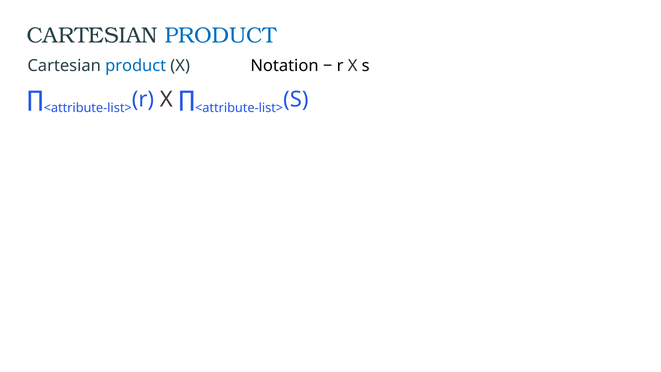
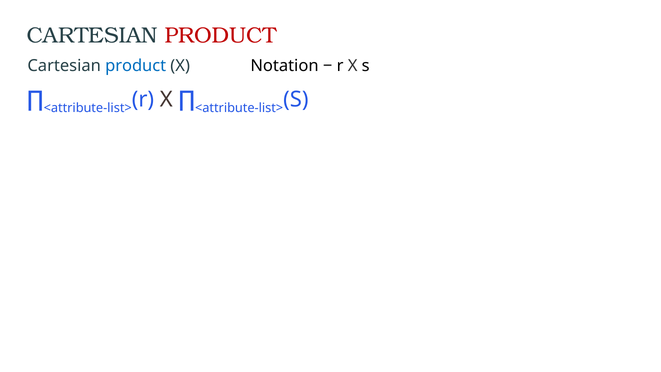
PRODUCT colour: blue -> red (220, 35)
